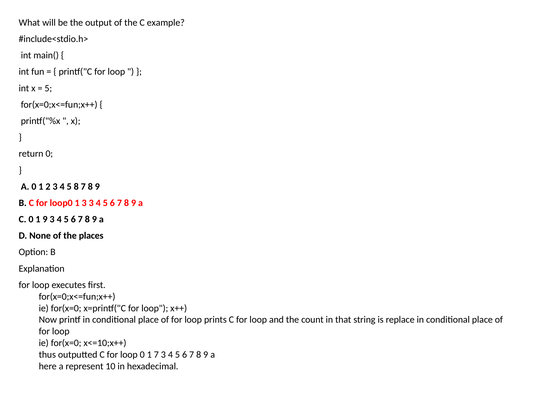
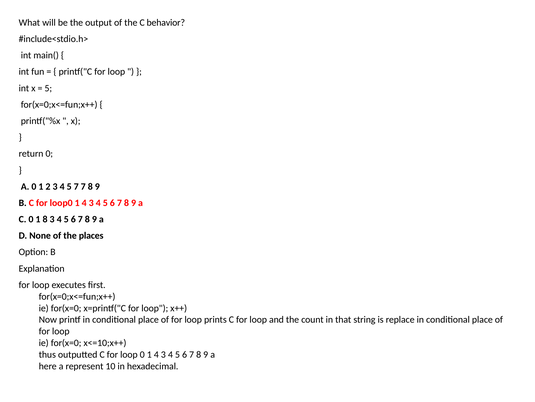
example: example -> behavior (166, 23)
5 8: 8 -> 7 (76, 186)
loop0 1 3: 3 -> 4 (84, 203)
1 9: 9 -> 8 (45, 219)
0 1 7: 7 -> 4 (156, 354)
